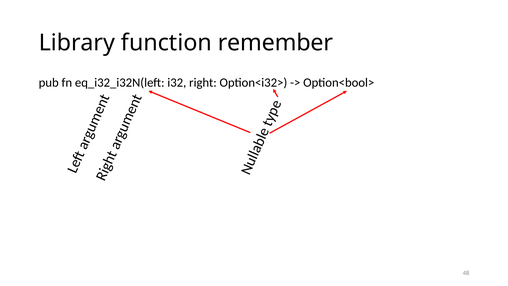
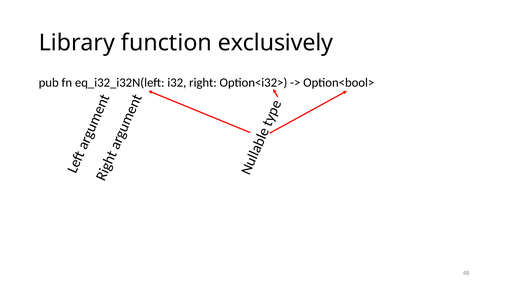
remember: remember -> exclusively (276, 43)
